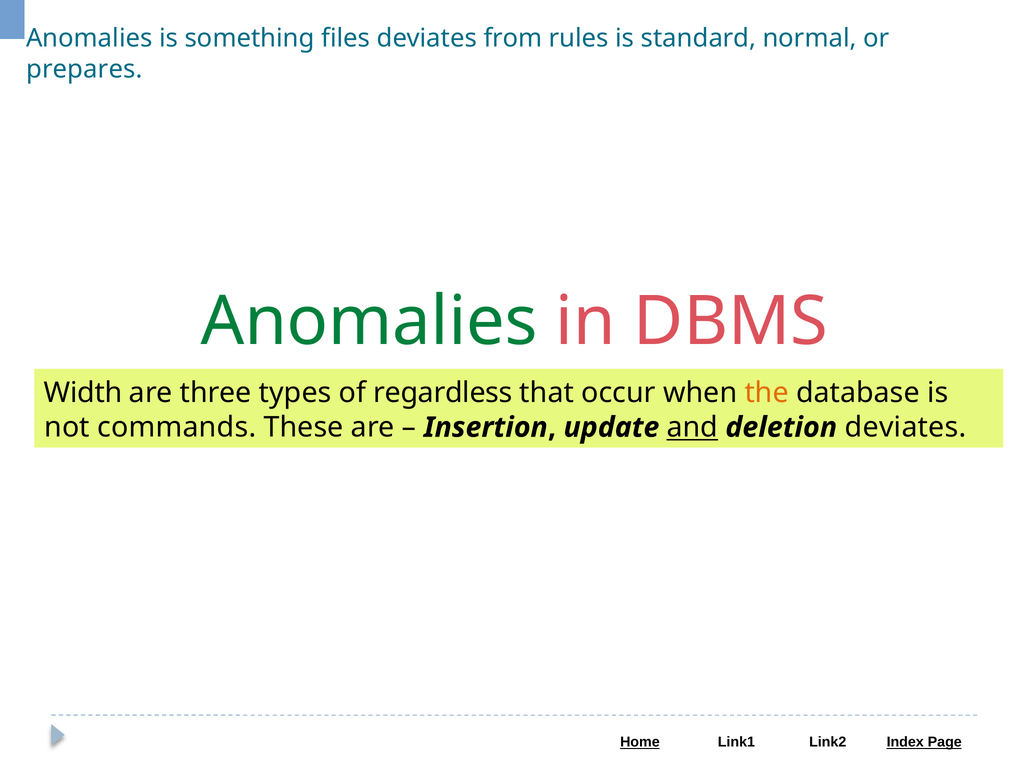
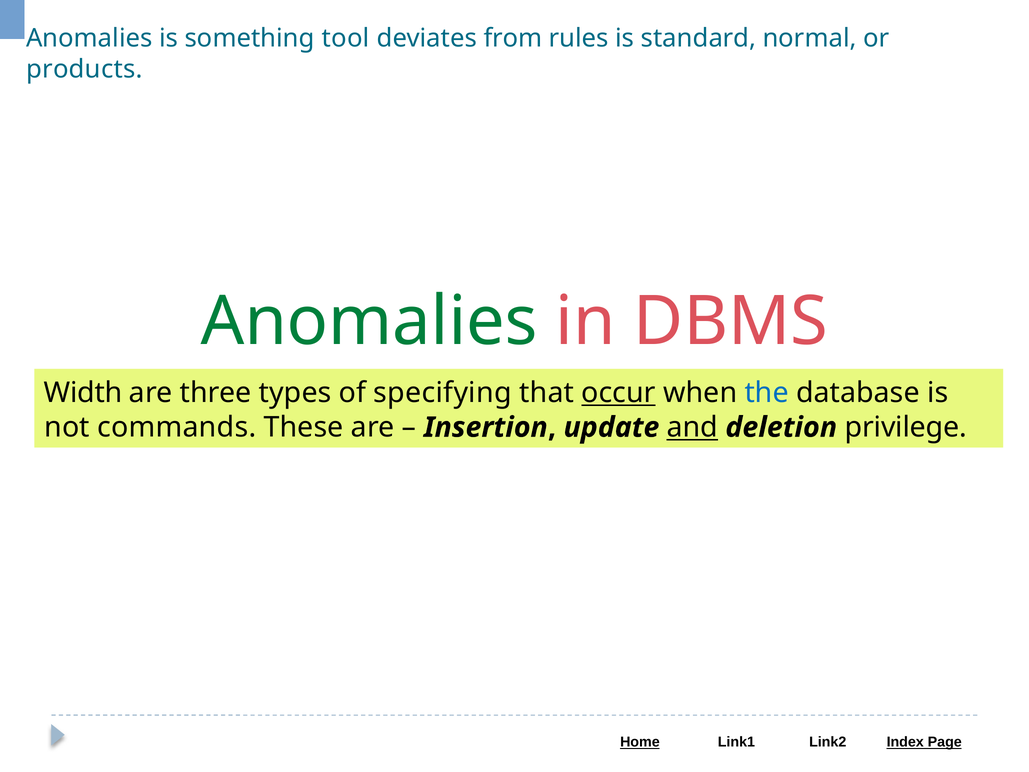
files: files -> tool (346, 38)
prepares: prepares -> products (84, 69)
regardless: regardless -> specifying (443, 393)
occur underline: none -> present (618, 393)
the colour: orange -> blue (767, 393)
deletion deviates: deviates -> privilege (906, 427)
